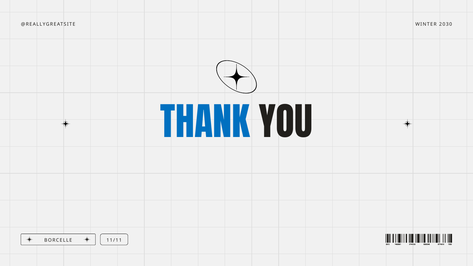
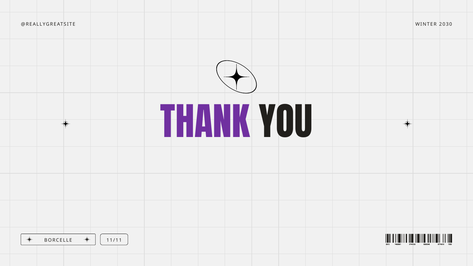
THANK colour: blue -> purple (205, 125)
